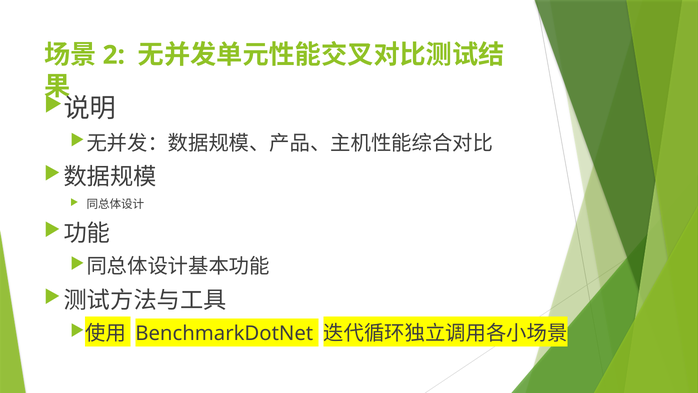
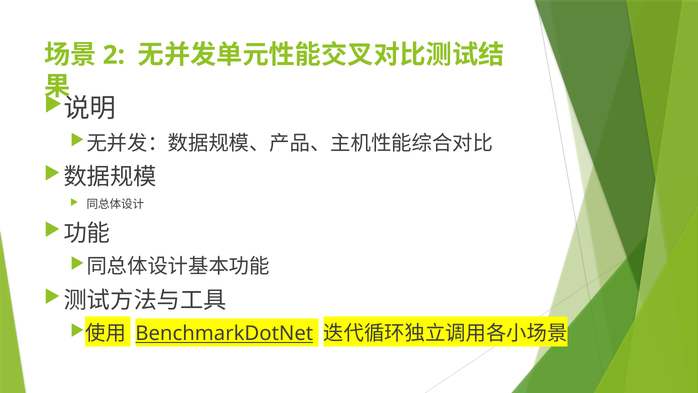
BenchmarkDotNet underline: none -> present (224, 333)
